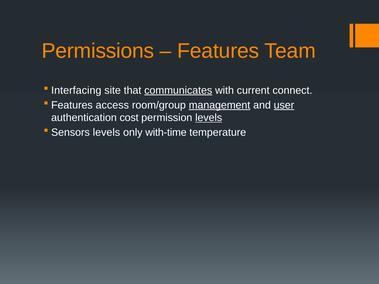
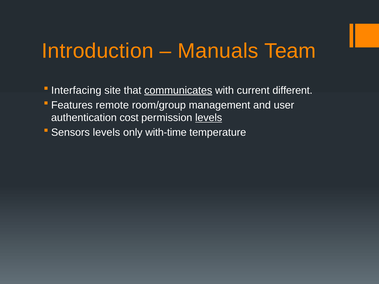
Permissions: Permissions -> Introduction (98, 51)
Features: Features -> Manuals (218, 51)
connect: connect -> different (292, 90)
access: access -> remote (112, 105)
management underline: present -> none (220, 105)
user underline: present -> none (284, 105)
